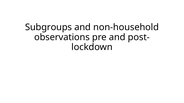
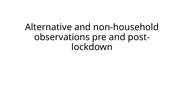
Subgroups: Subgroups -> Alternative (48, 27)
